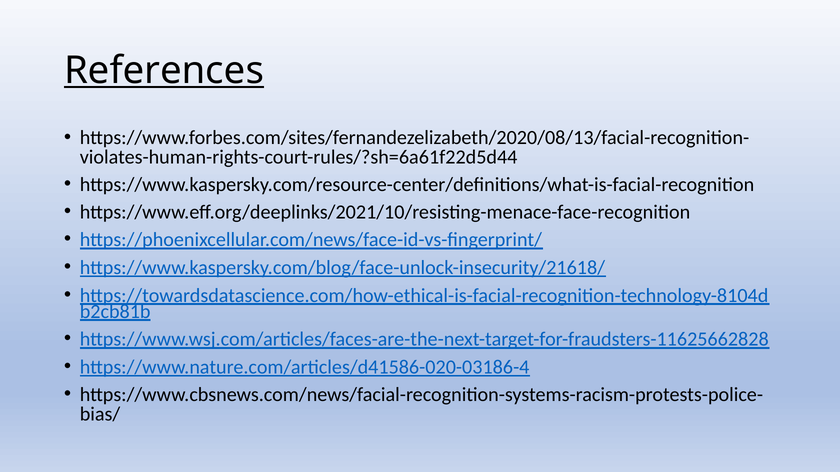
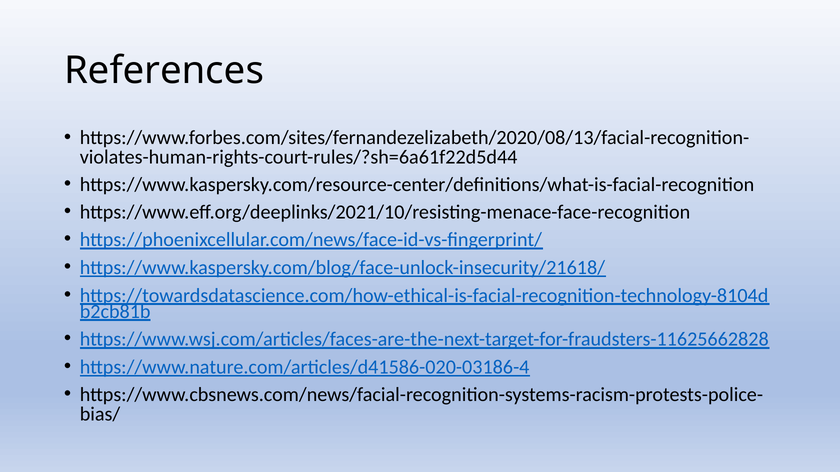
References underline: present -> none (164, 71)
